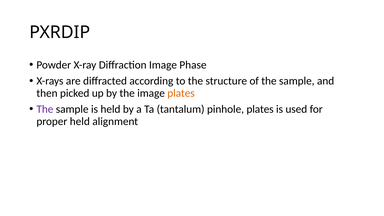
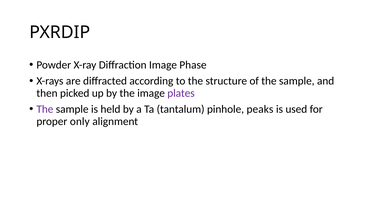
plates colour: orange -> purple (181, 93)
pinhole plates: plates -> peaks (260, 109)
proper held: held -> only (80, 121)
